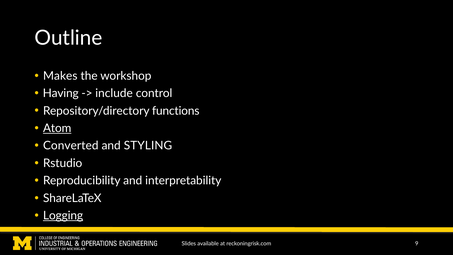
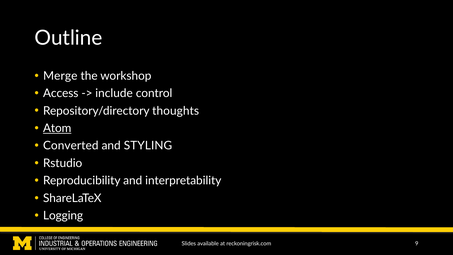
Makes: Makes -> Merge (60, 76)
Having: Having -> Access (61, 93)
functions: functions -> thoughts (176, 111)
Logging underline: present -> none (63, 215)
